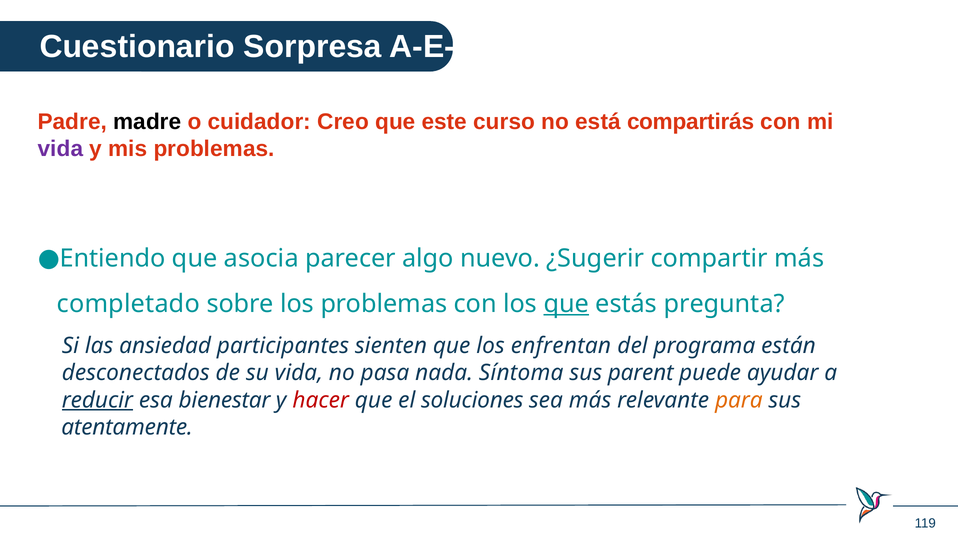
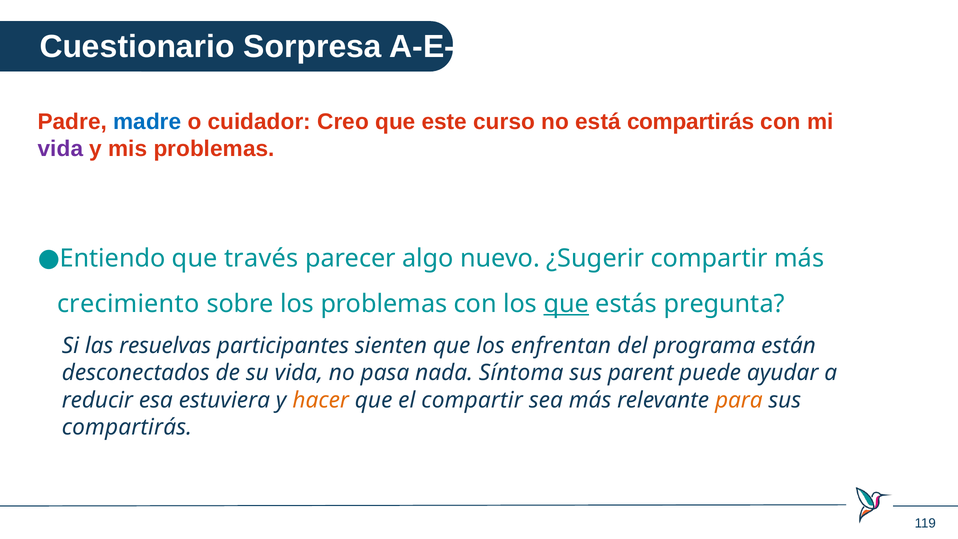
madre colour: black -> blue (147, 122)
asocia: asocia -> través (261, 258)
completado: completado -> crecimiento (128, 304)
ansiedad: ansiedad -> resuelvas (165, 346)
reducir underline: present -> none (97, 400)
bienestar: bienestar -> estuviera (224, 400)
hacer colour: red -> orange (321, 400)
el soluciones: soluciones -> compartir (472, 400)
atentamente: atentamente -> compartirás (127, 427)
